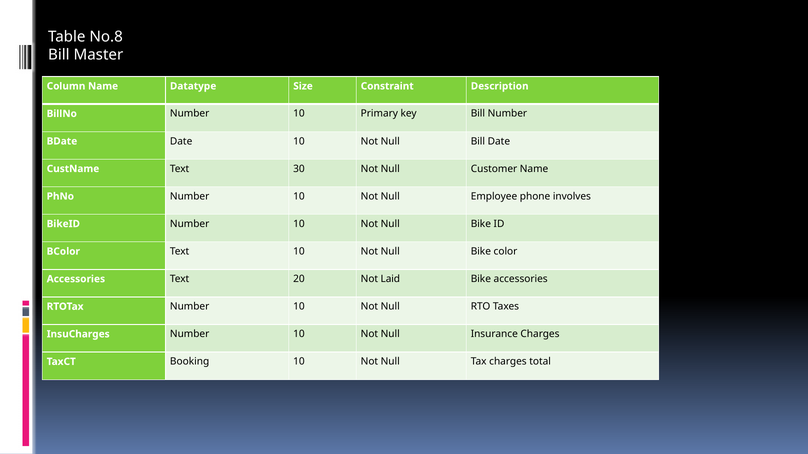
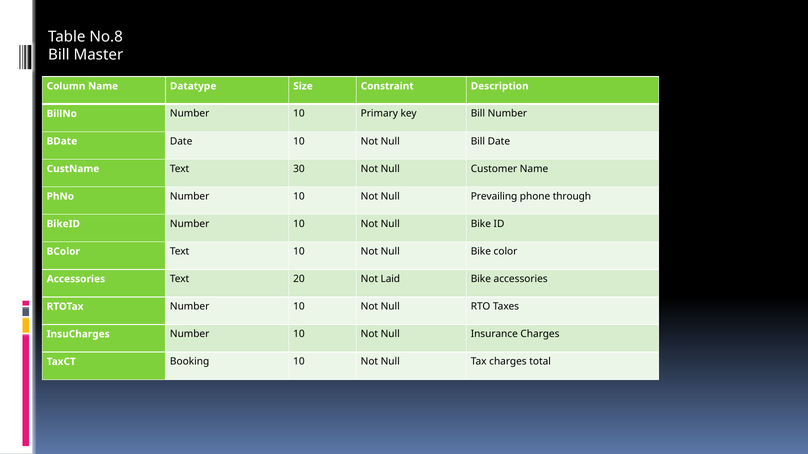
Employee: Employee -> Prevailing (494, 197)
involves: involves -> through (572, 197)
